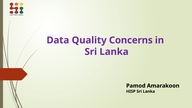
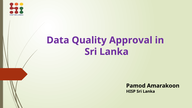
Concerns: Concerns -> Approval (131, 40)
